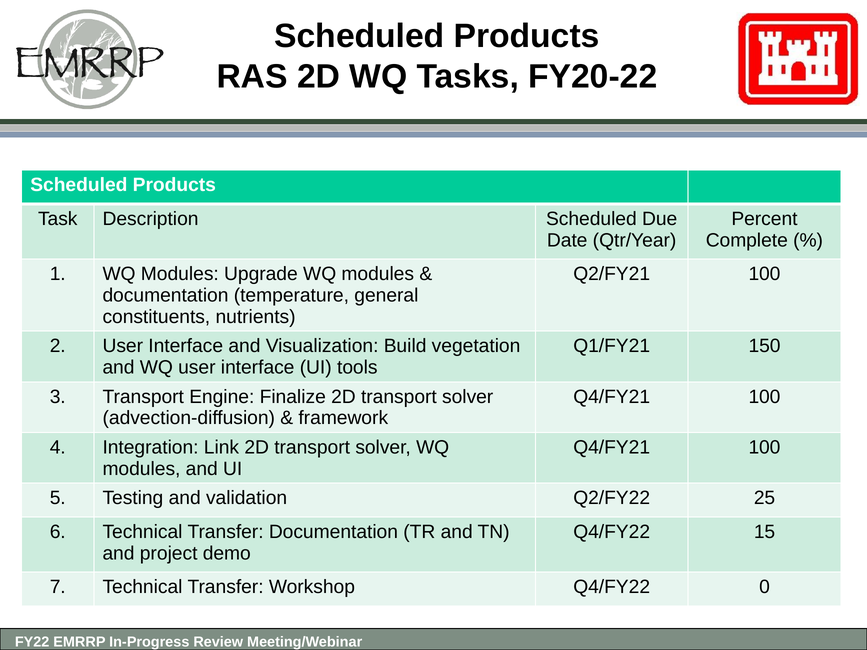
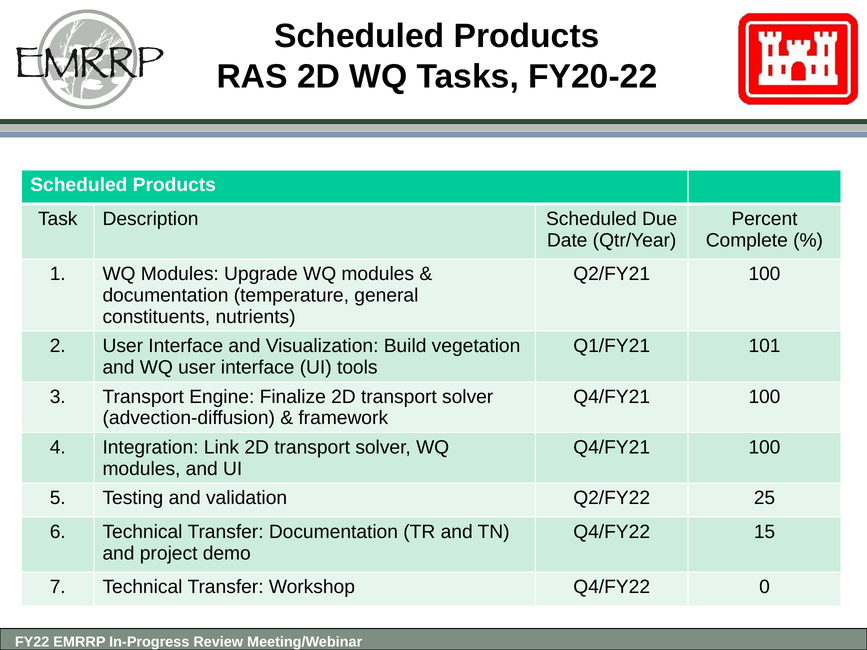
150: 150 -> 101 (765, 346)
